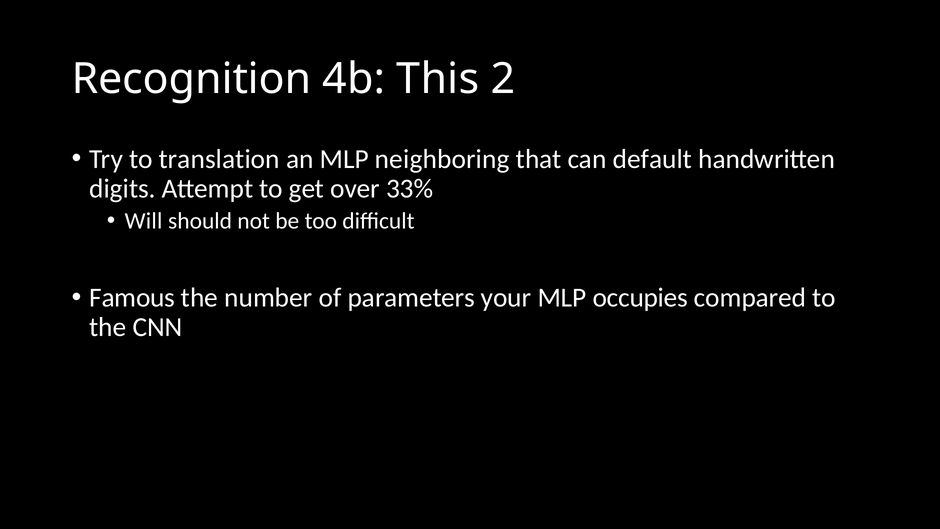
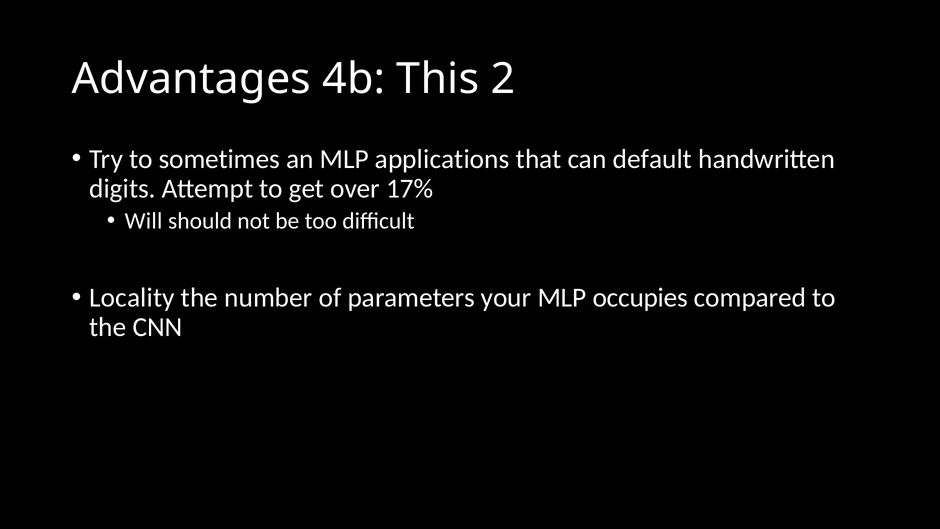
Recognition: Recognition -> Advantages (191, 79)
translation: translation -> sometimes (219, 159)
neighboring: neighboring -> applications (442, 159)
33%: 33% -> 17% (410, 189)
Famous: Famous -> Locality (132, 298)
